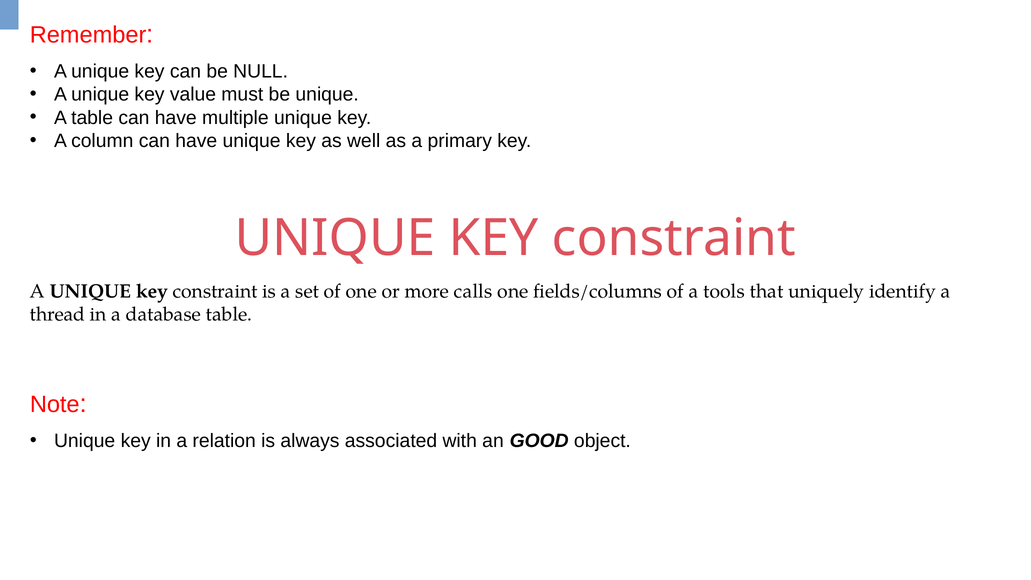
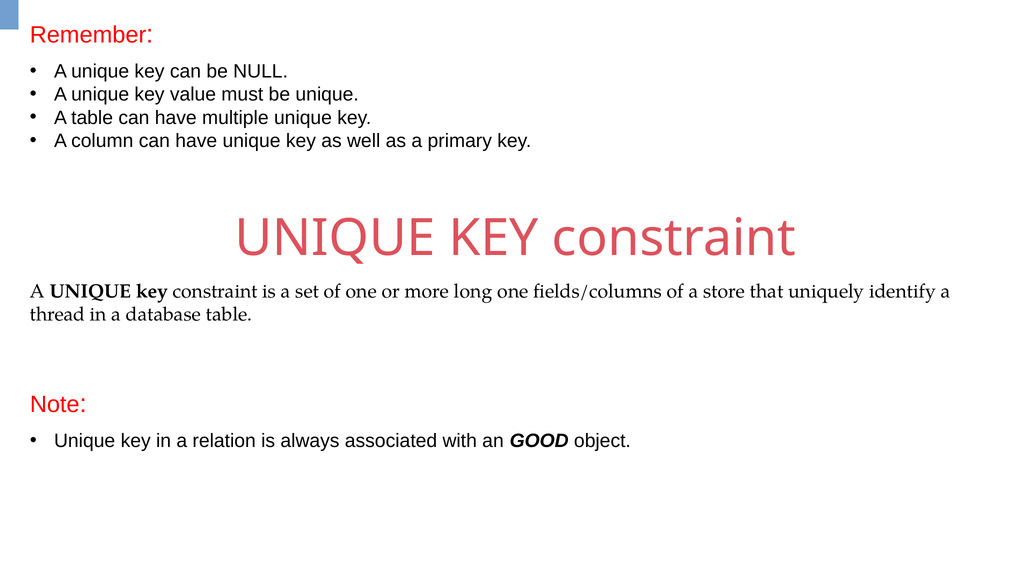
calls: calls -> long (473, 291)
tools: tools -> store (724, 291)
